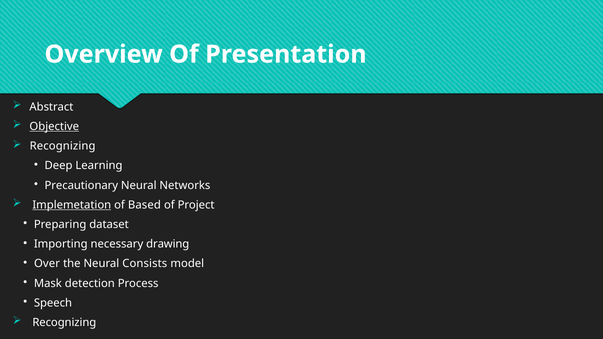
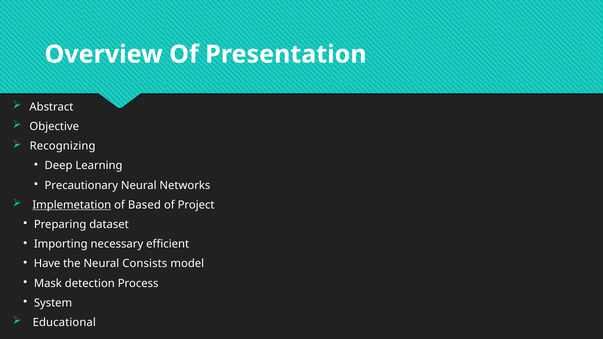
Objective underline: present -> none (54, 127)
drawing: drawing -> efficient (168, 244)
Over: Over -> Have (47, 264)
Speech: Speech -> System (53, 303)
Recognizing: Recognizing -> Educational (64, 323)
